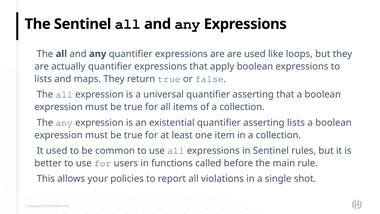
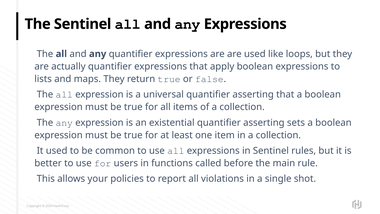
asserting lists: lists -> sets (296, 122)
